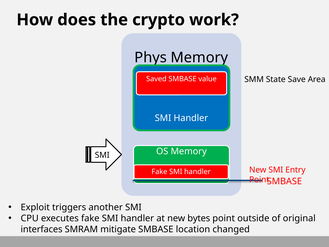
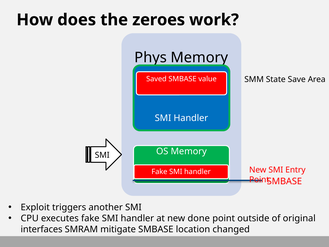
crypto: crypto -> zeroes (159, 20)
bytes: bytes -> done (199, 218)
